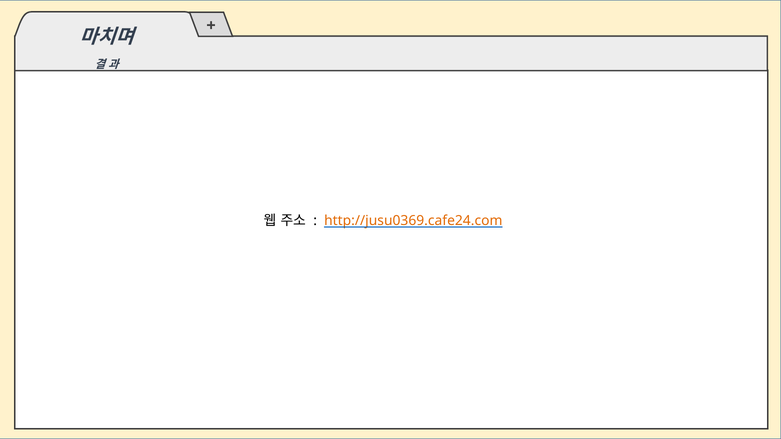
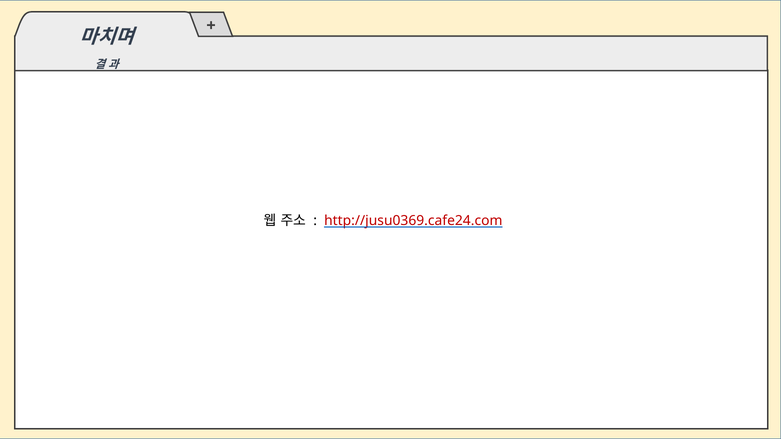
http://jusu0369.cafe24.com colour: orange -> red (413, 221)
